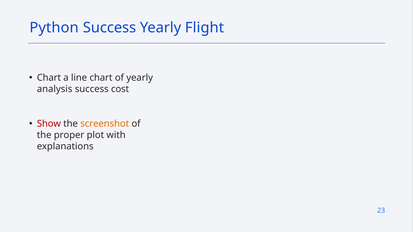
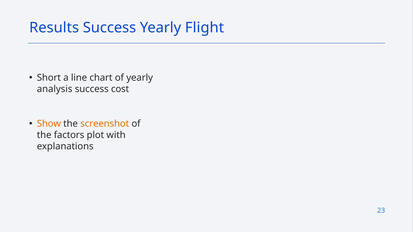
Python: Python -> Results (54, 28)
Chart: Chart -> Short (49, 78)
Show colour: red -> orange (49, 124)
proper: proper -> factors (69, 135)
